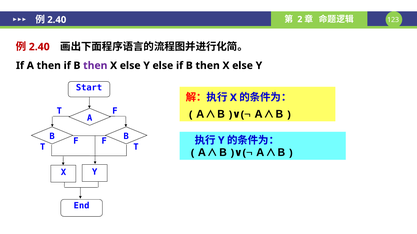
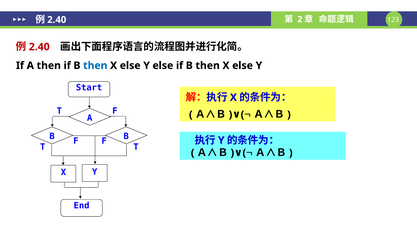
then colour: purple -> blue (95, 66)
